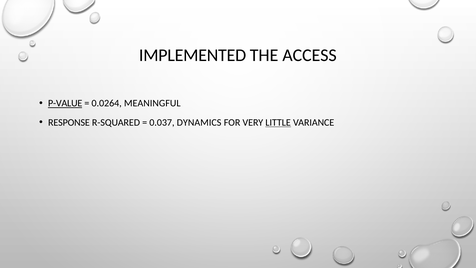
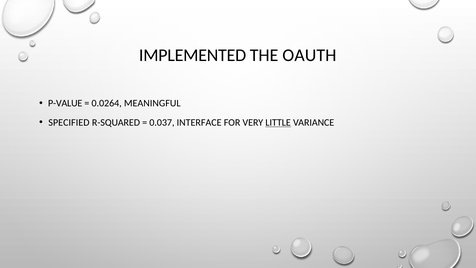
ACCESS: ACCESS -> OAUTH (309, 55)
P-VALUE underline: present -> none (65, 103)
RESPONSE: RESPONSE -> SPECIFIED (69, 122)
DYNAMICS: DYNAMICS -> INTERFACE (199, 122)
